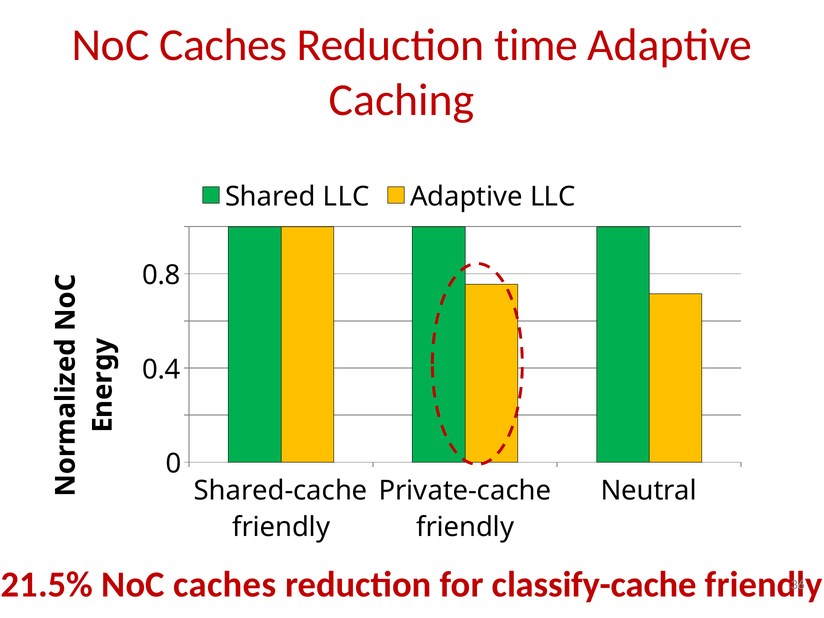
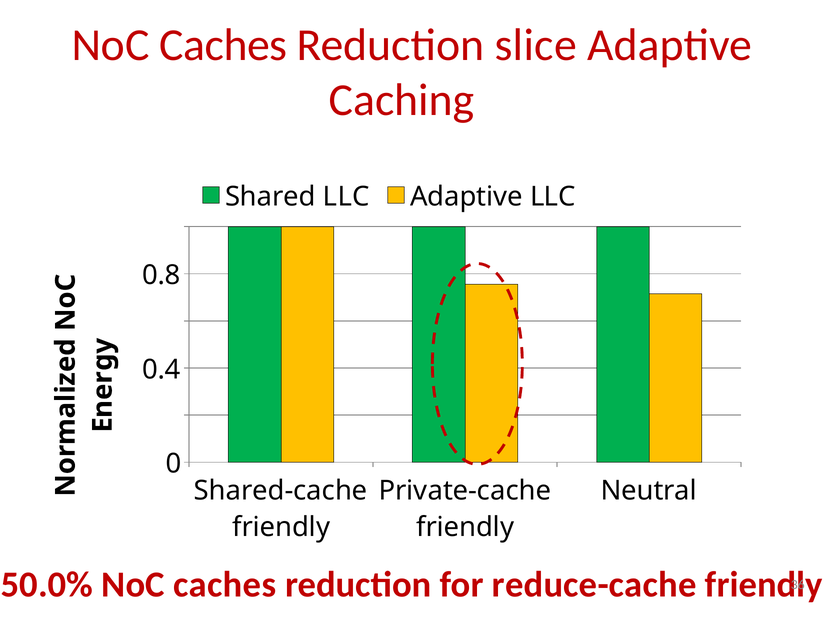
time: time -> slice (536, 45)
21.5%: 21.5% -> 50.0% (47, 585)
classify-cache: classify-cache -> reduce-cache (594, 585)
